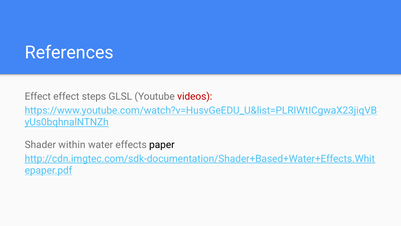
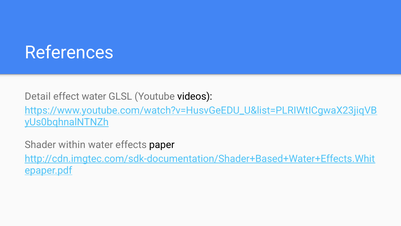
Effect: Effect -> Detail (38, 96)
effect steps: steps -> water (94, 96)
videos colour: red -> black (195, 96)
